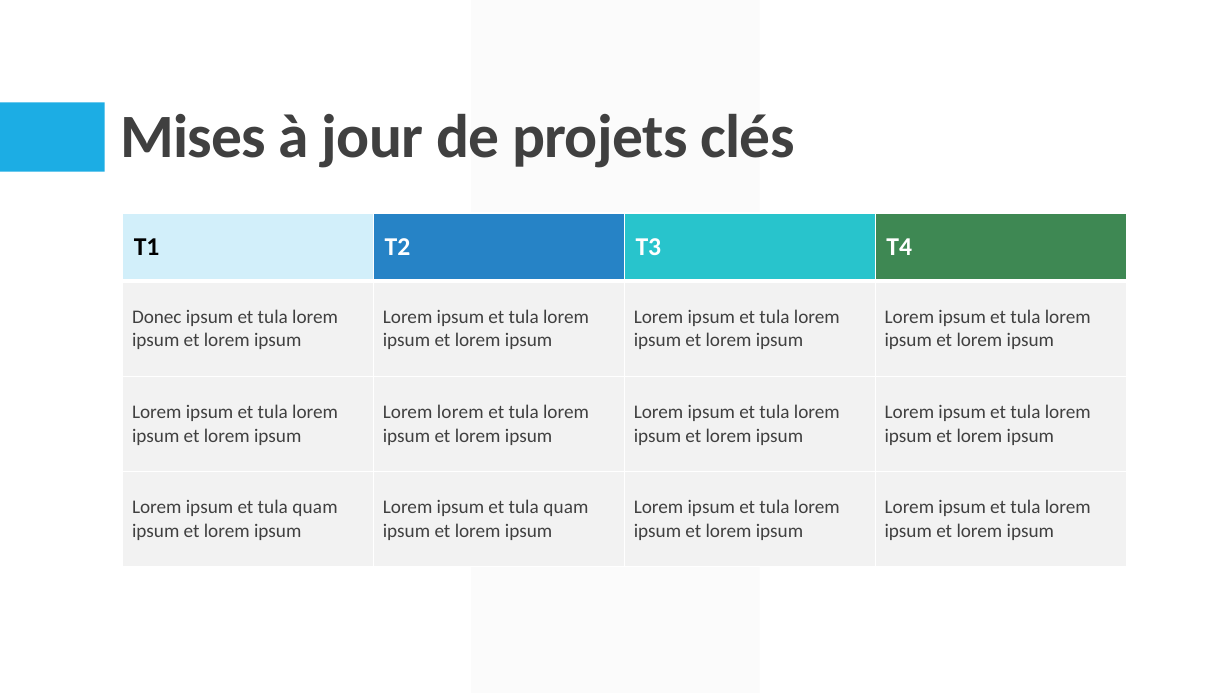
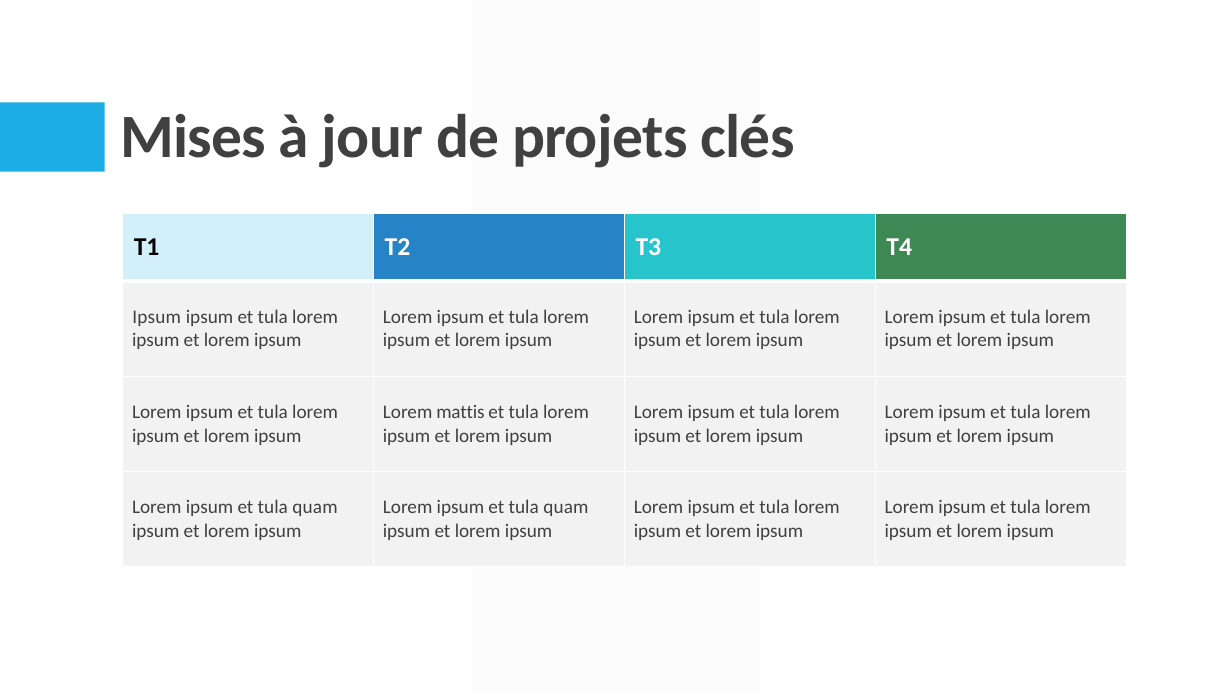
Donec: Donec -> Ipsum (157, 317)
Lorem lorem: lorem -> mattis (461, 412)
